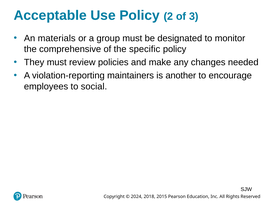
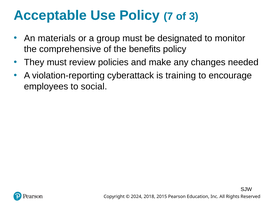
2: 2 -> 7 (168, 16)
specific: specific -> benefits (145, 49)
maintainers: maintainers -> cyberattack (131, 76)
another: another -> training (181, 76)
